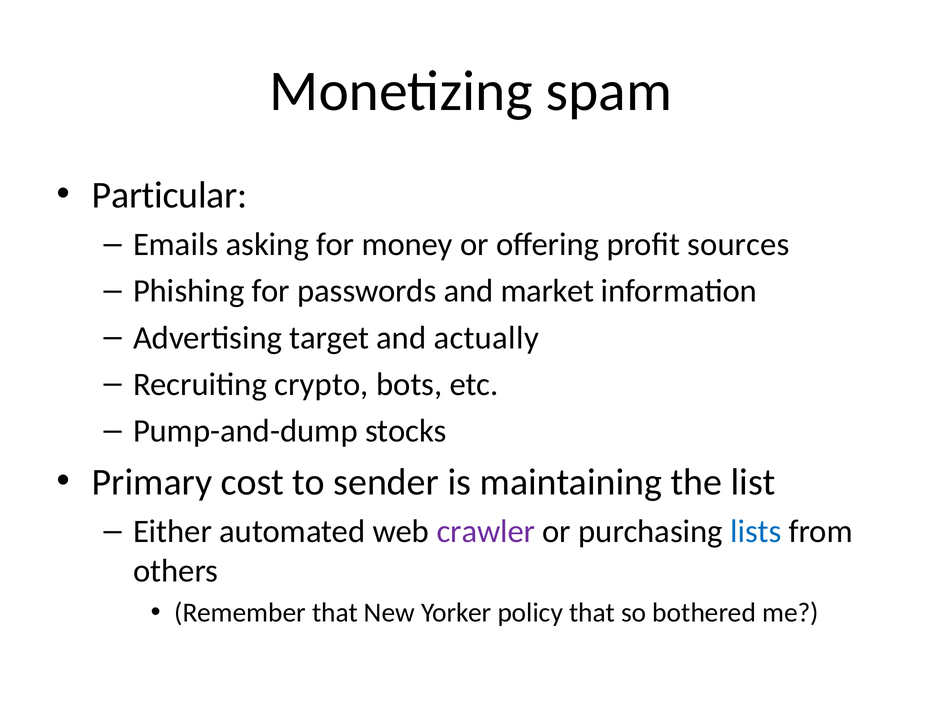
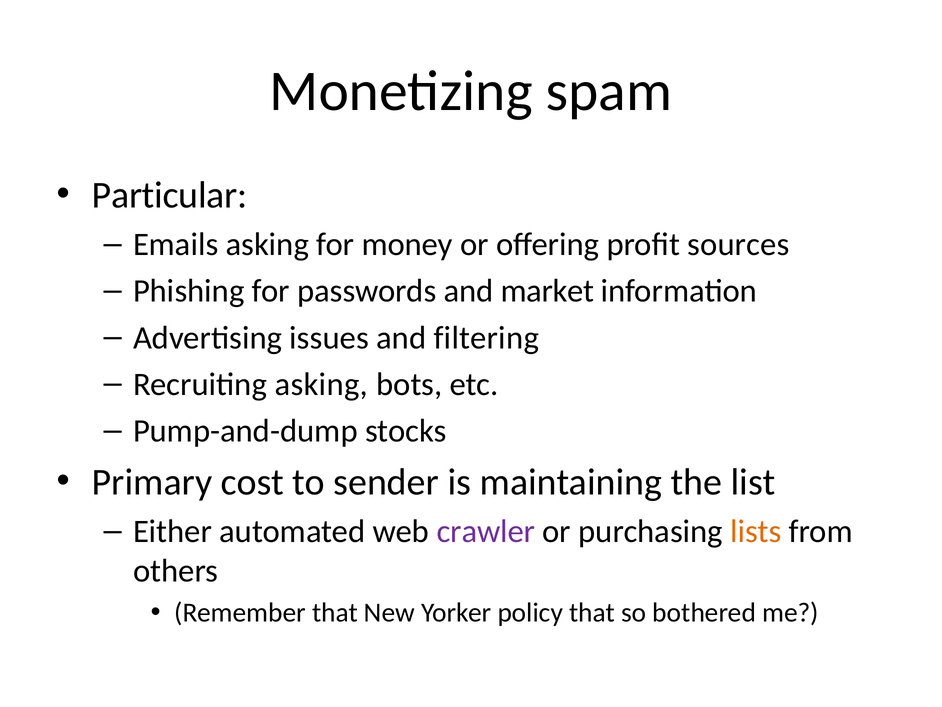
target: target -> issues (329, 338)
actually: actually -> filtering (486, 338)
Recruiting crypto: crypto -> asking (321, 384)
lists colour: blue -> orange (756, 531)
